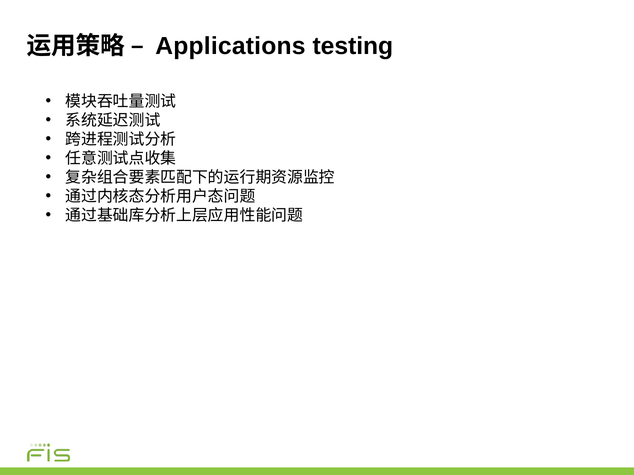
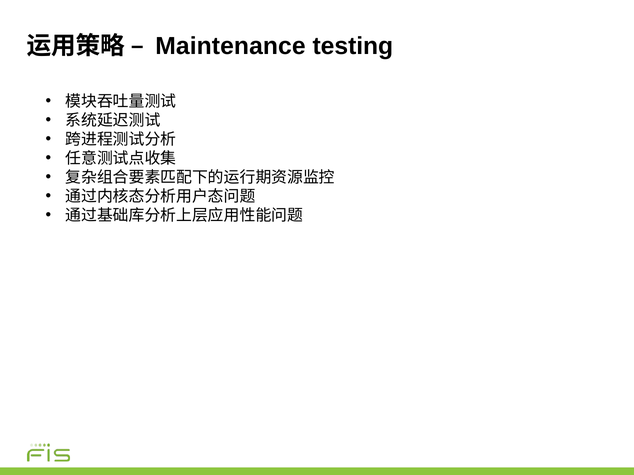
Applications: Applications -> Maintenance (230, 46)
